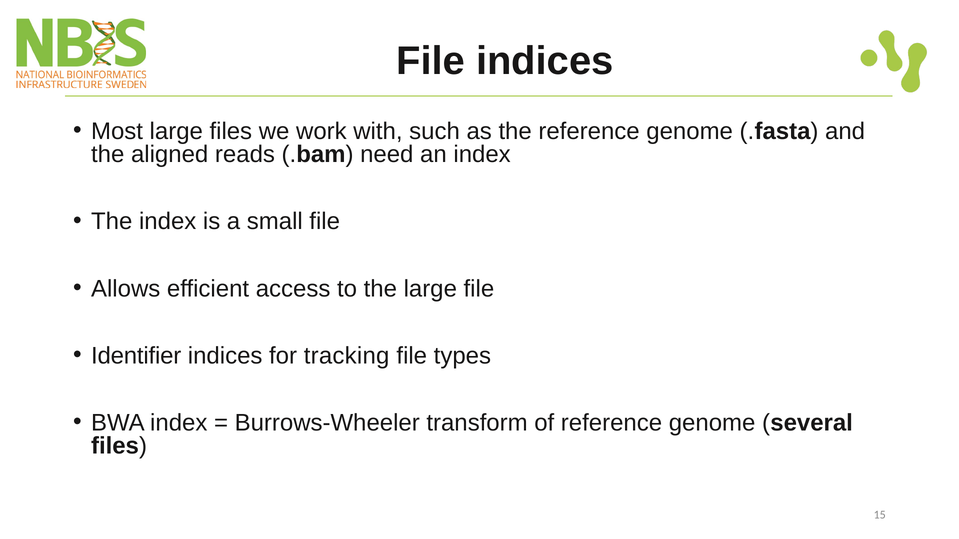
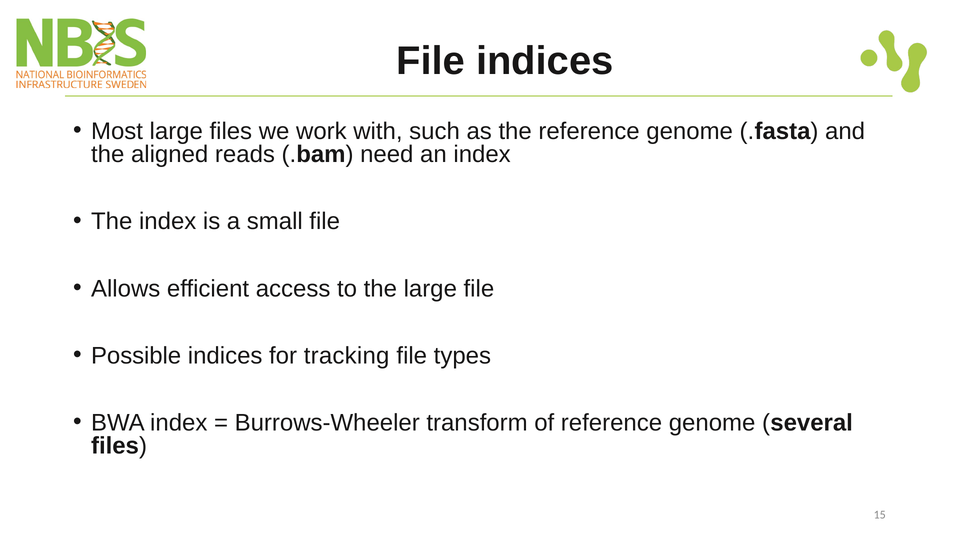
Identifier: Identifier -> Possible (136, 356)
